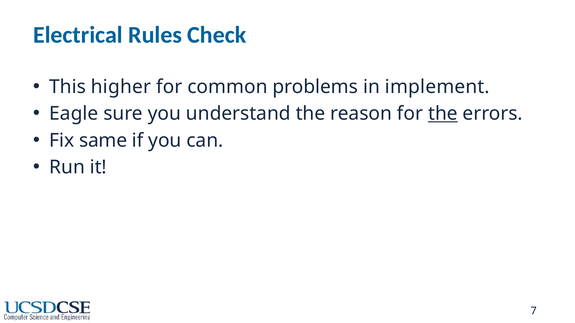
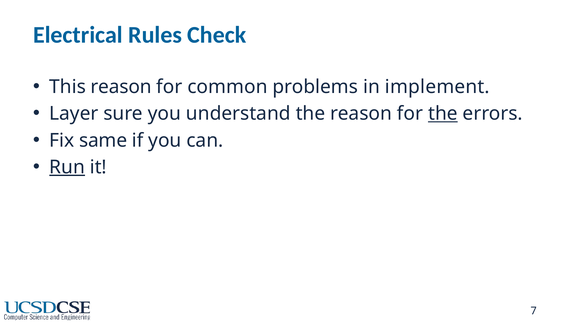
This higher: higher -> reason (121, 87)
Eagle: Eagle -> Layer (74, 114)
Run underline: none -> present (67, 167)
